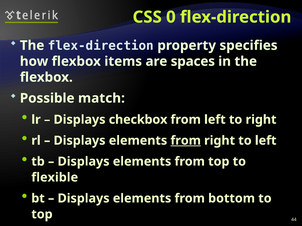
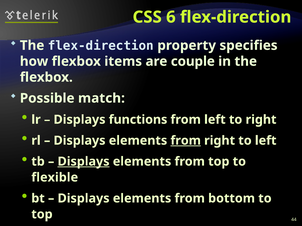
0: 0 -> 6 (171, 17)
spaces: spaces -> couple (193, 61)
checkbox: checkbox -> functions (138, 120)
Displays underline: none -> present (84, 162)
